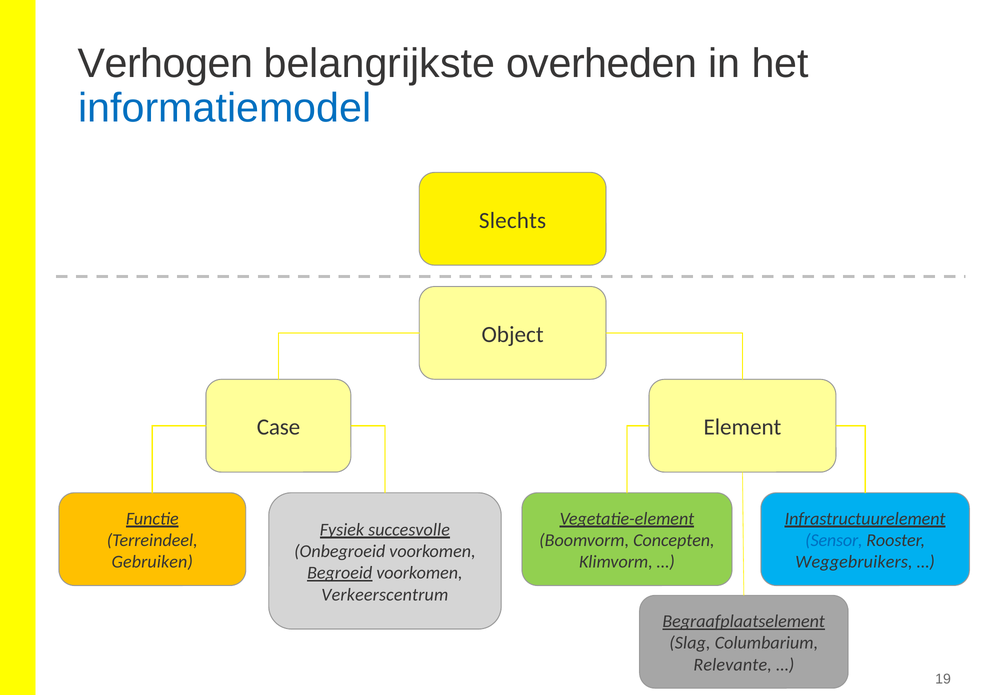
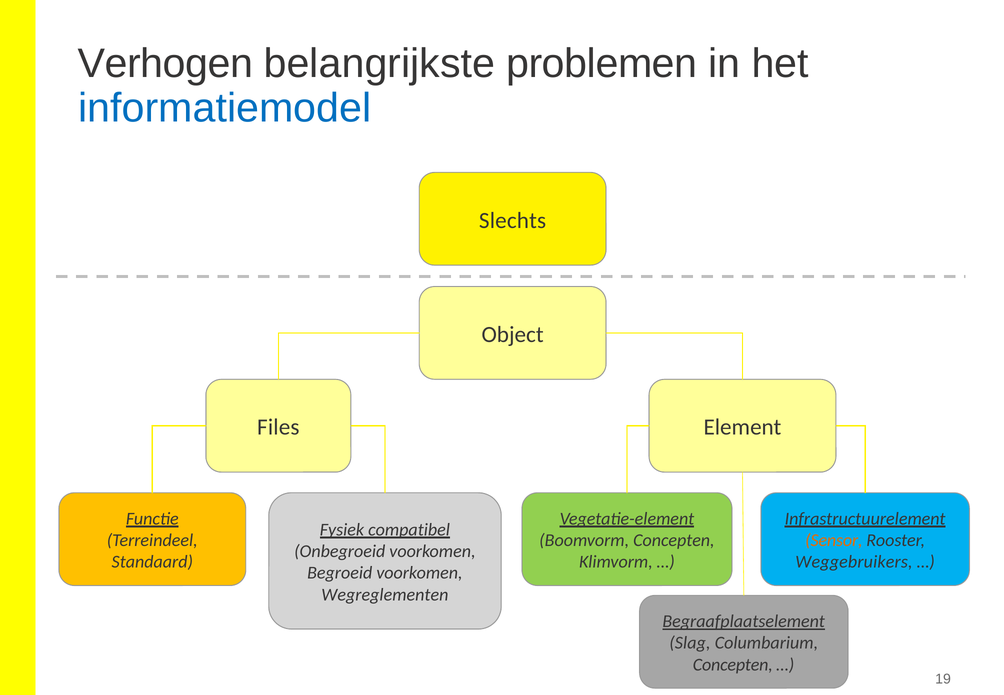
overheden: overheden -> problemen (602, 64)
Case: Case -> Files (278, 427)
succesvolle: succesvolle -> compatibel (409, 530)
Sensor colour: blue -> orange (834, 540)
Gebruiken: Gebruiken -> Standaard (152, 562)
Begroeid underline: present -> none (340, 573)
Verkeerscentrum: Verkeerscentrum -> Wegreglementen (385, 595)
Relevante: Relevante -> Concepten (733, 665)
